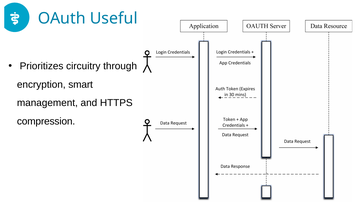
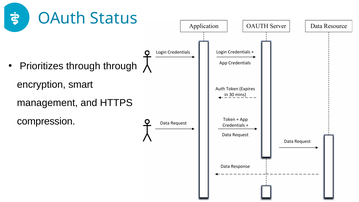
Useful: Useful -> Status (114, 18)
Prioritizes circuitry: circuitry -> through (83, 66)
